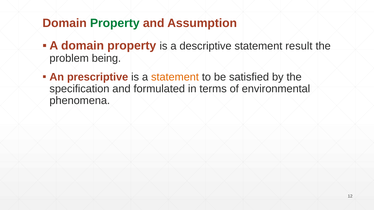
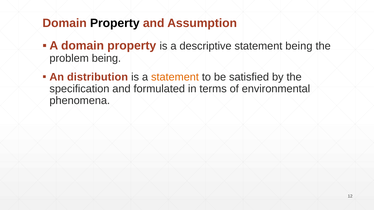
Property colour: green -> black (115, 23)
statement result: result -> being (299, 46)
prescriptive: prescriptive -> distribution (98, 77)
